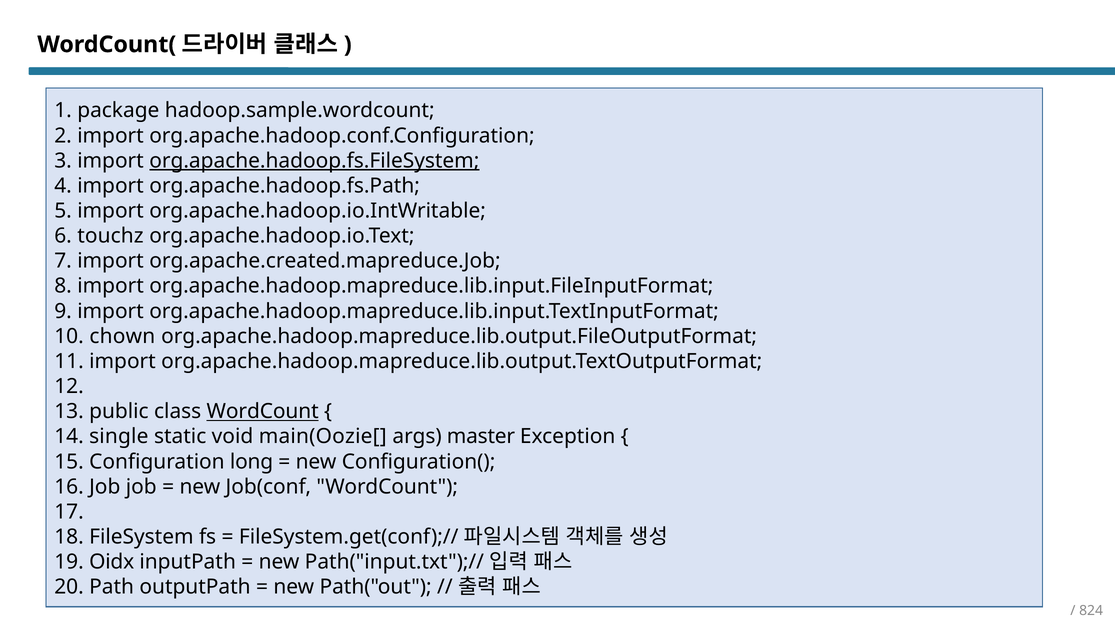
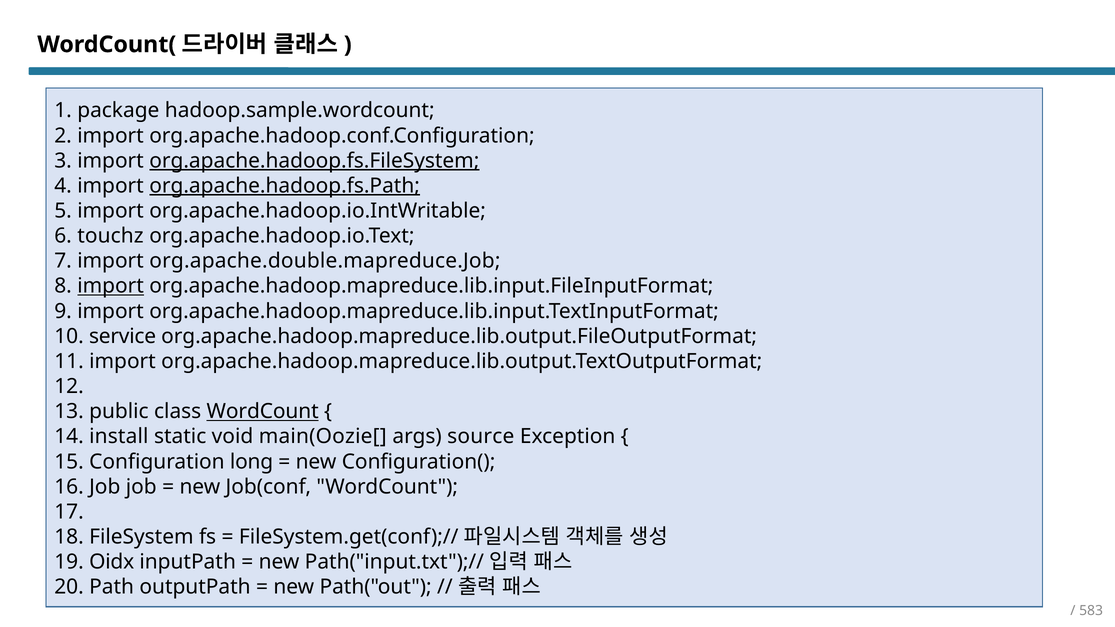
org.apache.hadoop.fs.Path underline: none -> present (285, 186)
org.apache.created.mapreduce.Job: org.apache.created.mapreduce.Job -> org.apache.double.mapreduce.Job (325, 261)
import underline: none -> present (111, 286)
chown: chown -> service (123, 336)
single: single -> install (119, 437)
master: master -> source (481, 437)
824: 824 -> 583 (1091, 611)
